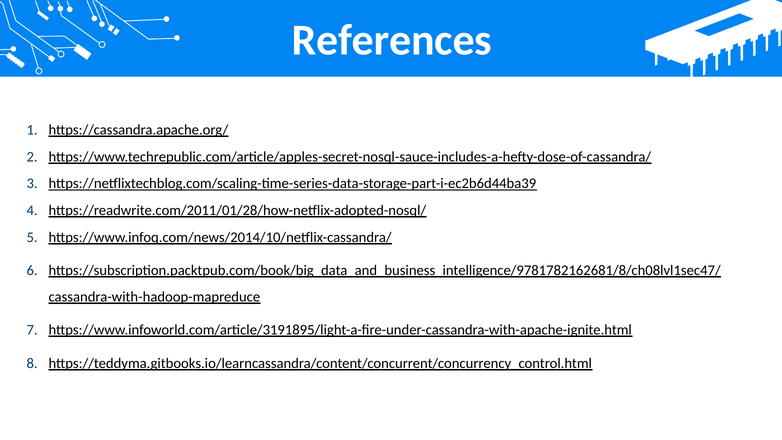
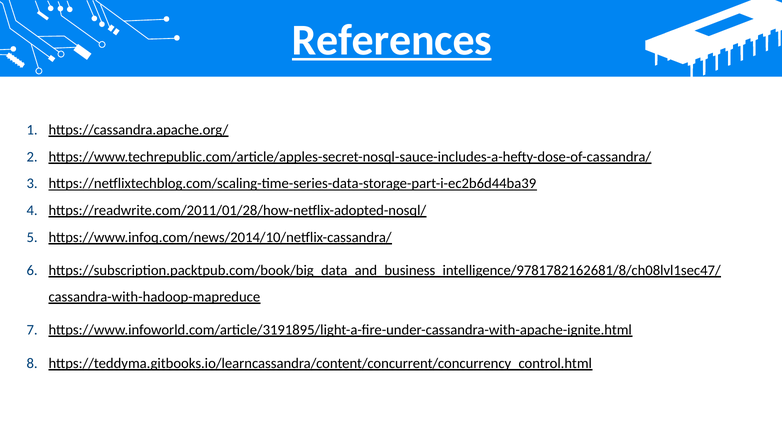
References underline: none -> present (392, 40)
